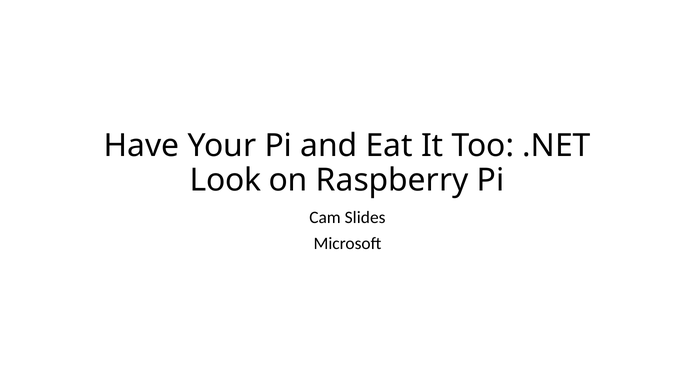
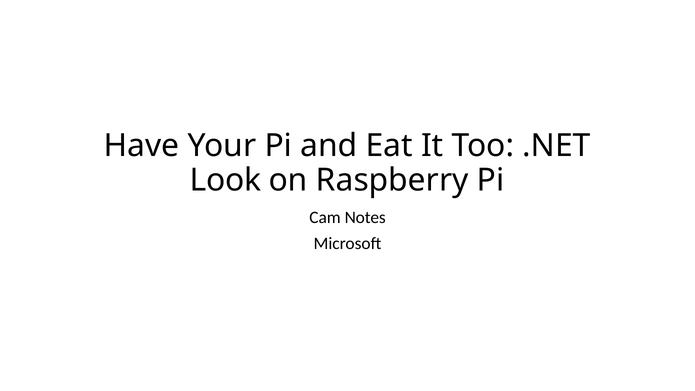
Slides: Slides -> Notes (365, 217)
